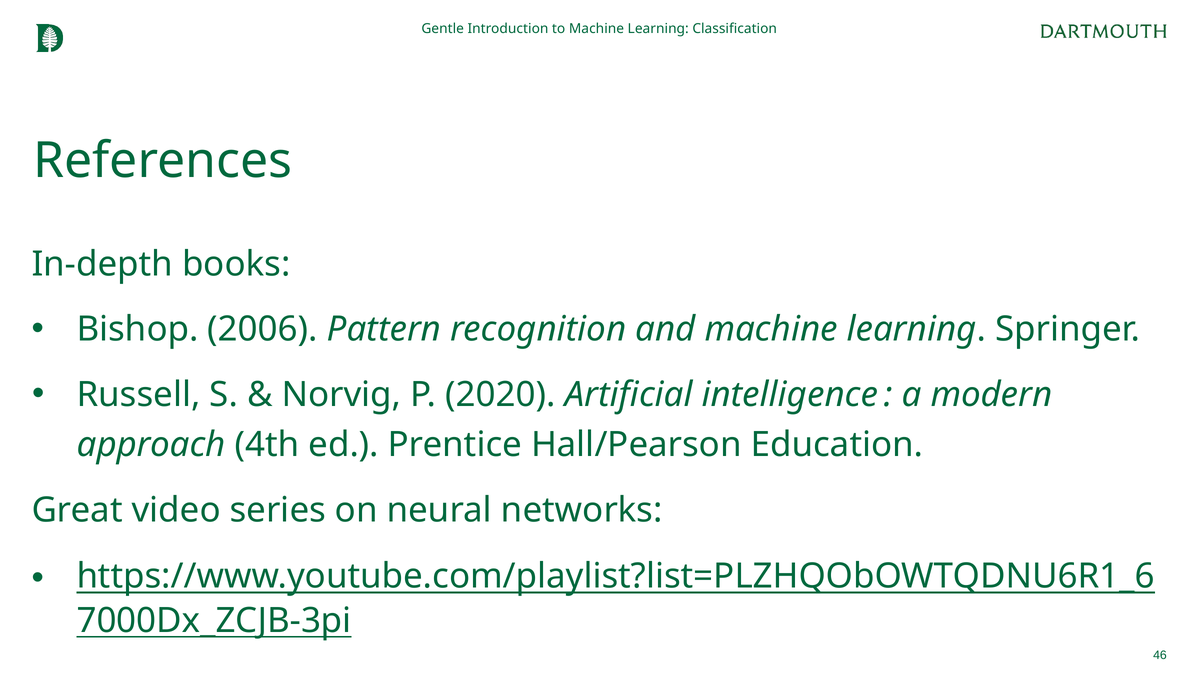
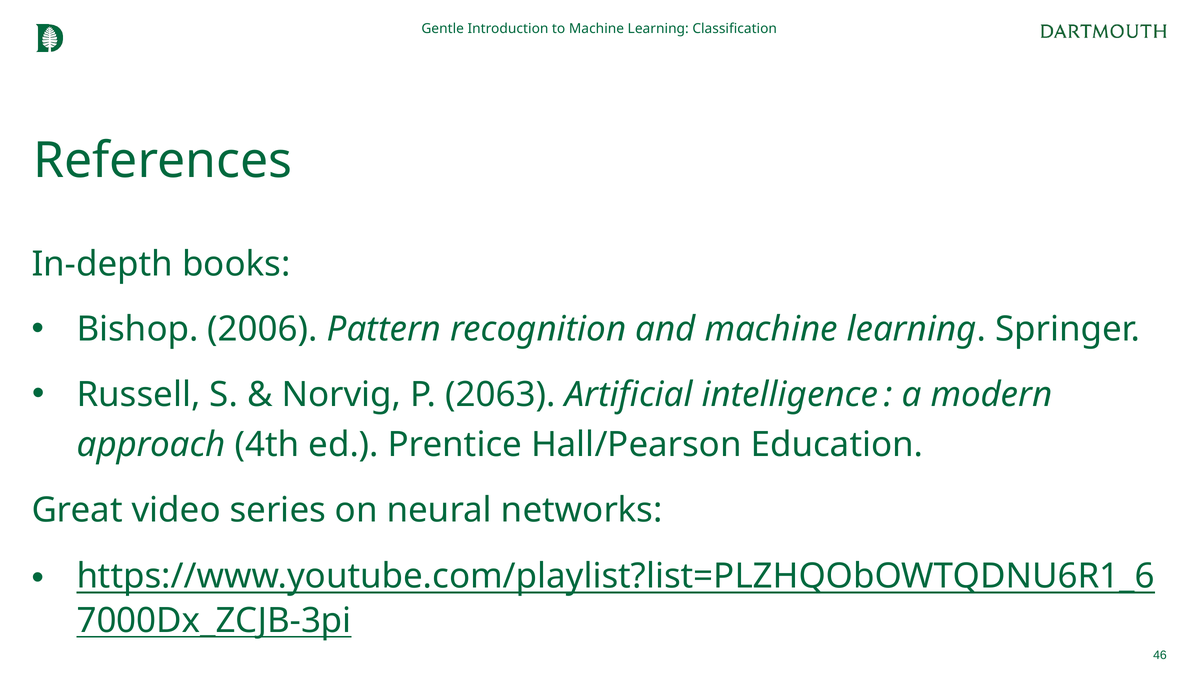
2020: 2020 -> 2063 (500, 395)
